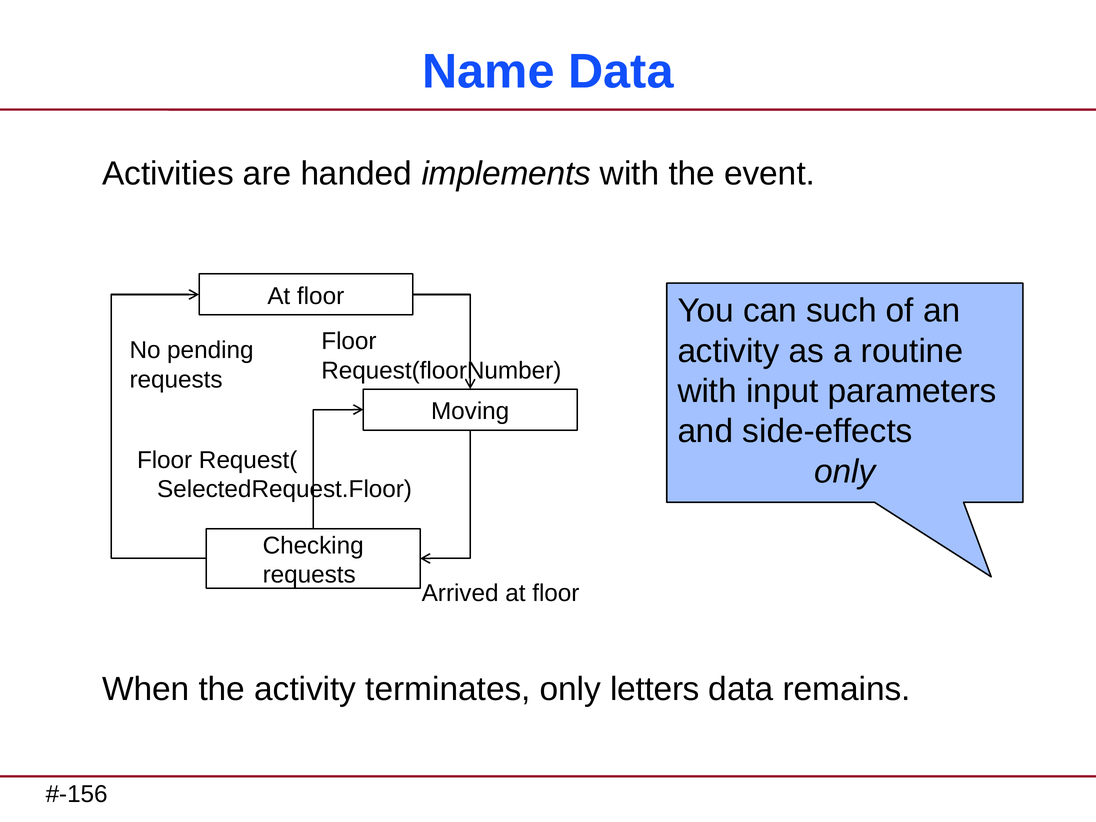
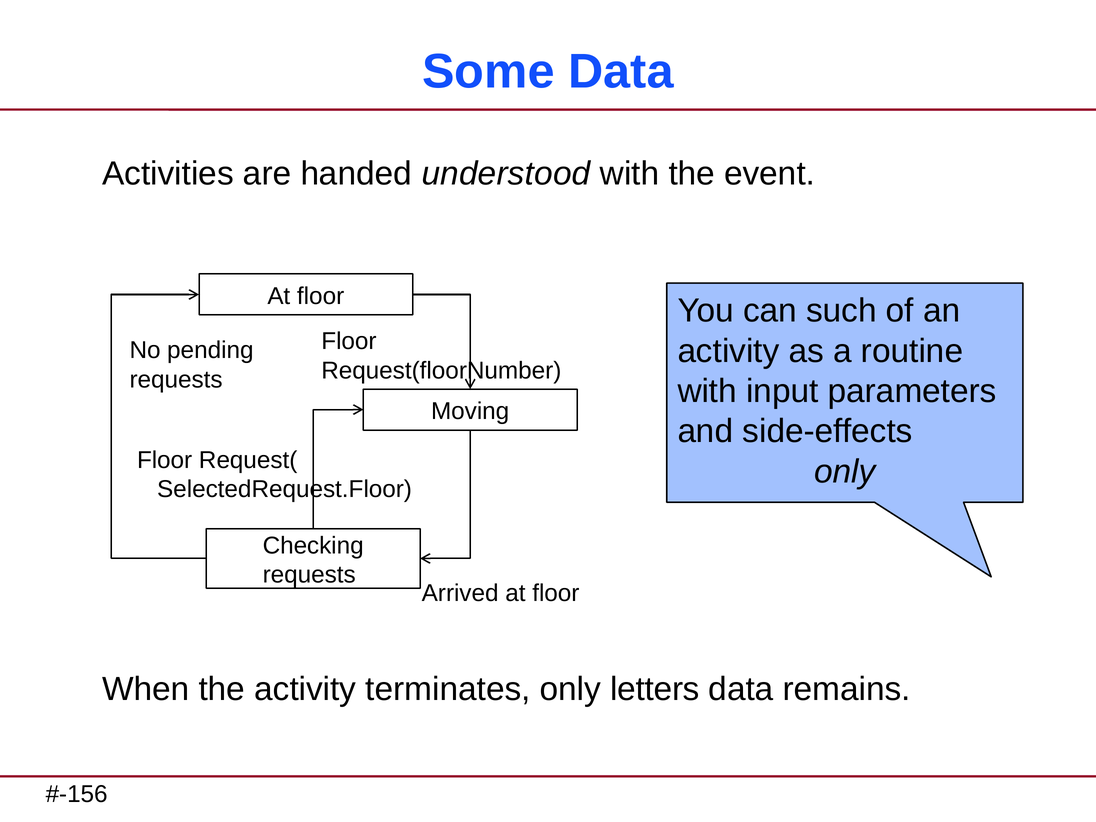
Name: Name -> Some (488, 72)
implements: implements -> understood (506, 174)
